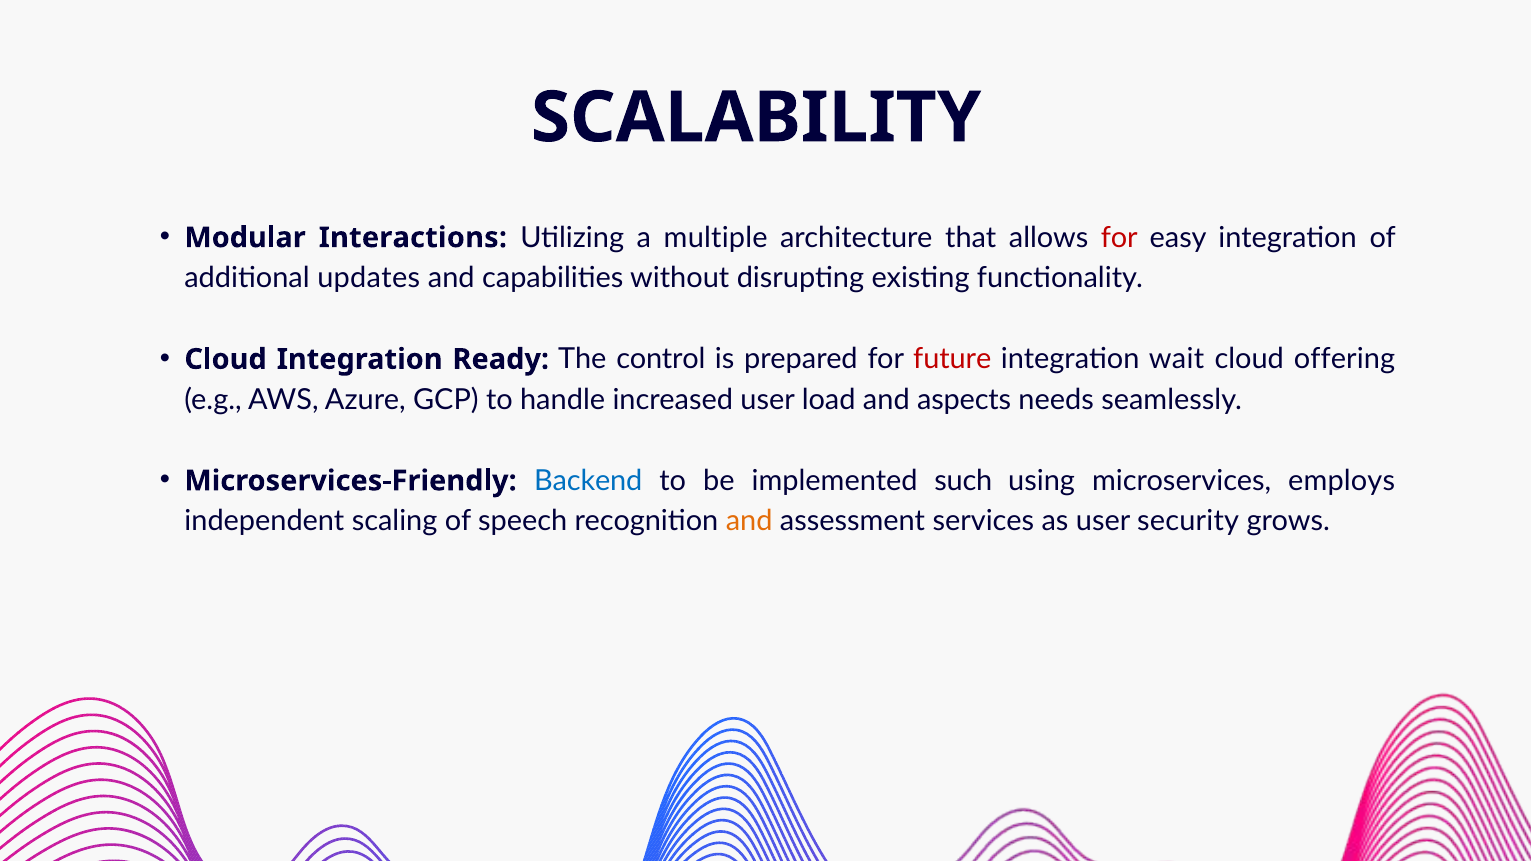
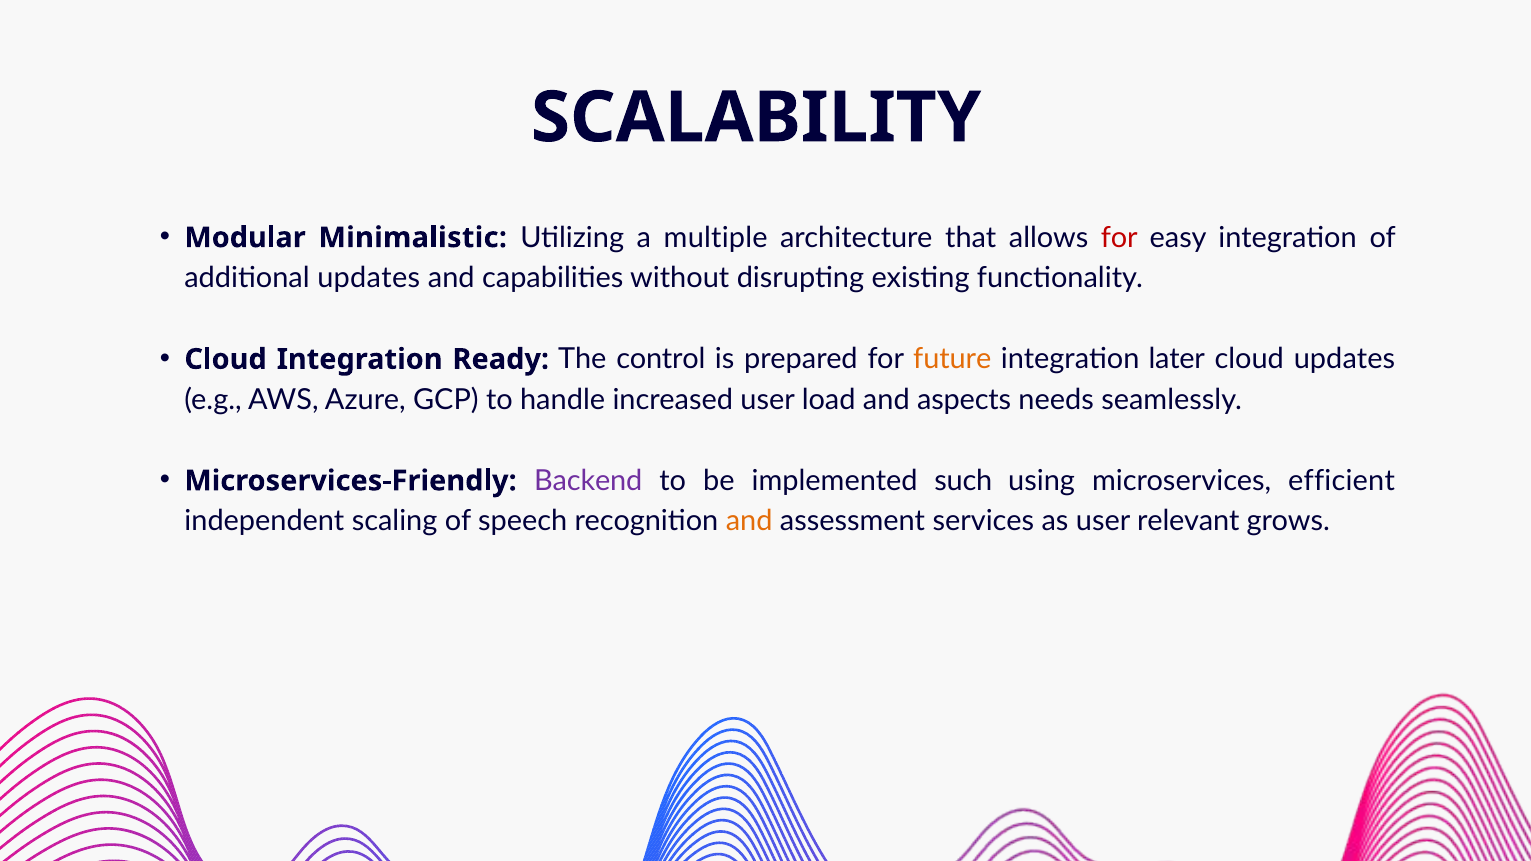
Interactions: Interactions -> Minimalistic (413, 238)
future colour: red -> orange (952, 359)
wait: wait -> later (1177, 359)
cloud offering: offering -> updates (1345, 359)
Backend colour: blue -> purple (588, 481)
employs: employs -> efficient (1342, 481)
security: security -> relevant (1188, 521)
